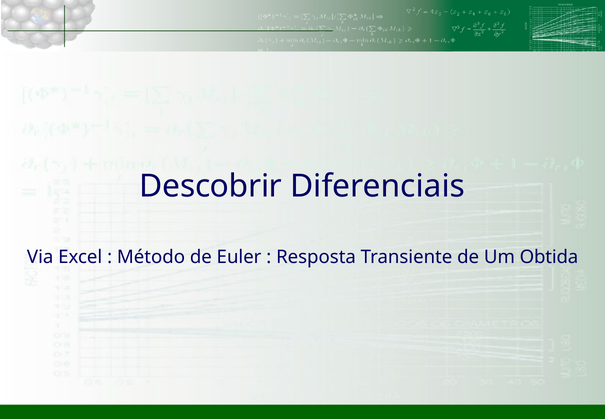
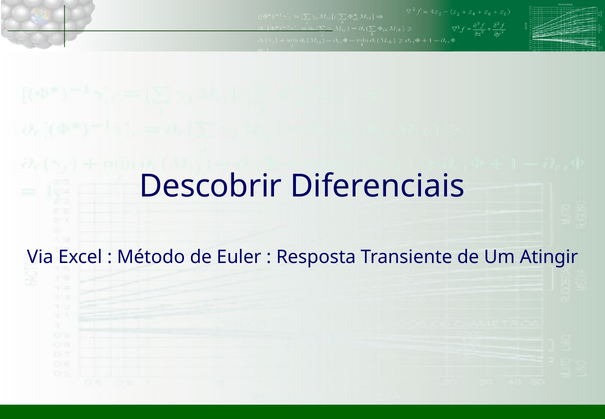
Obtida: Obtida -> Atingir (549, 257)
